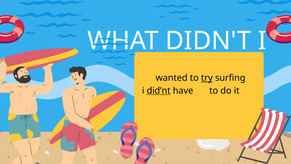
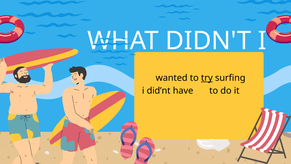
did’nt underline: present -> none (159, 91)
